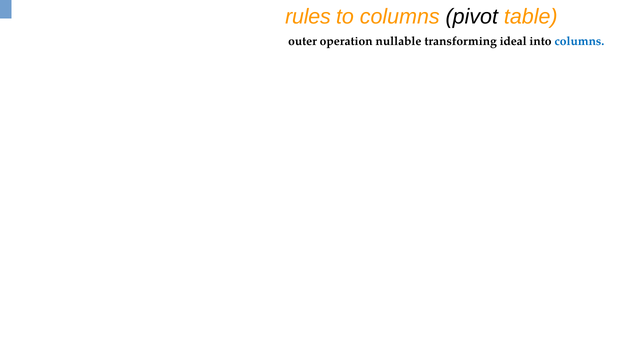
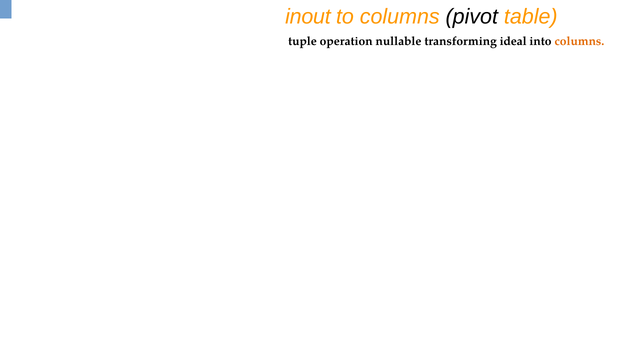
rules: rules -> inout (308, 17)
outer: outer -> tuple (303, 41)
columns colour: blue -> orange (579, 41)
